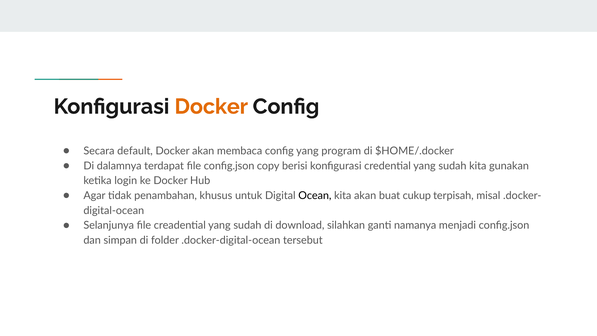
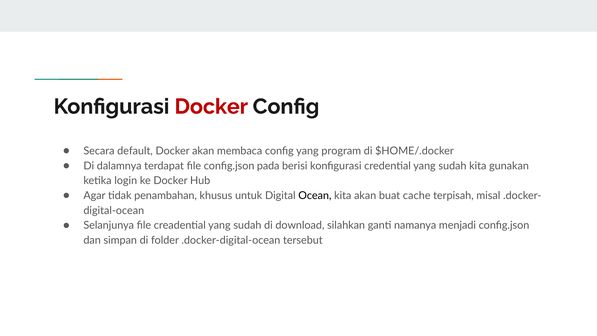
Docker colour: orange -> red (211, 107)
copy: copy -> pada (268, 166)
cukup: cukup -> cache (417, 195)
